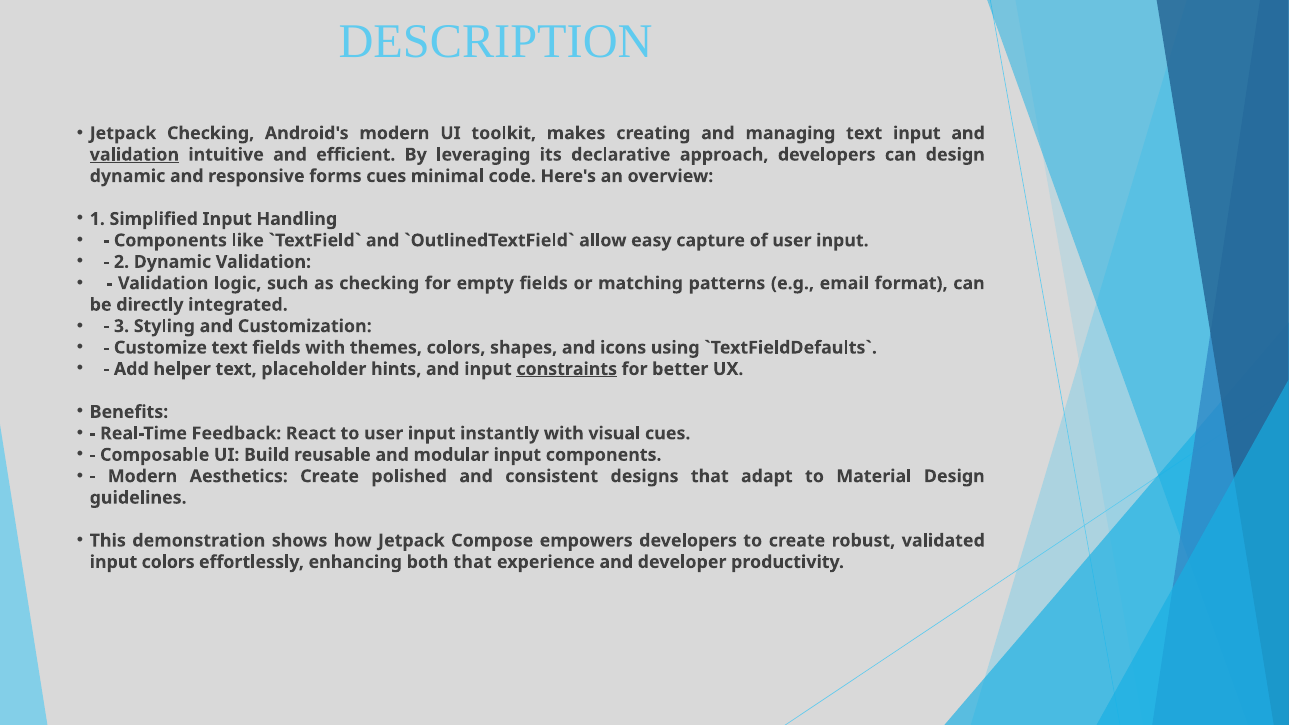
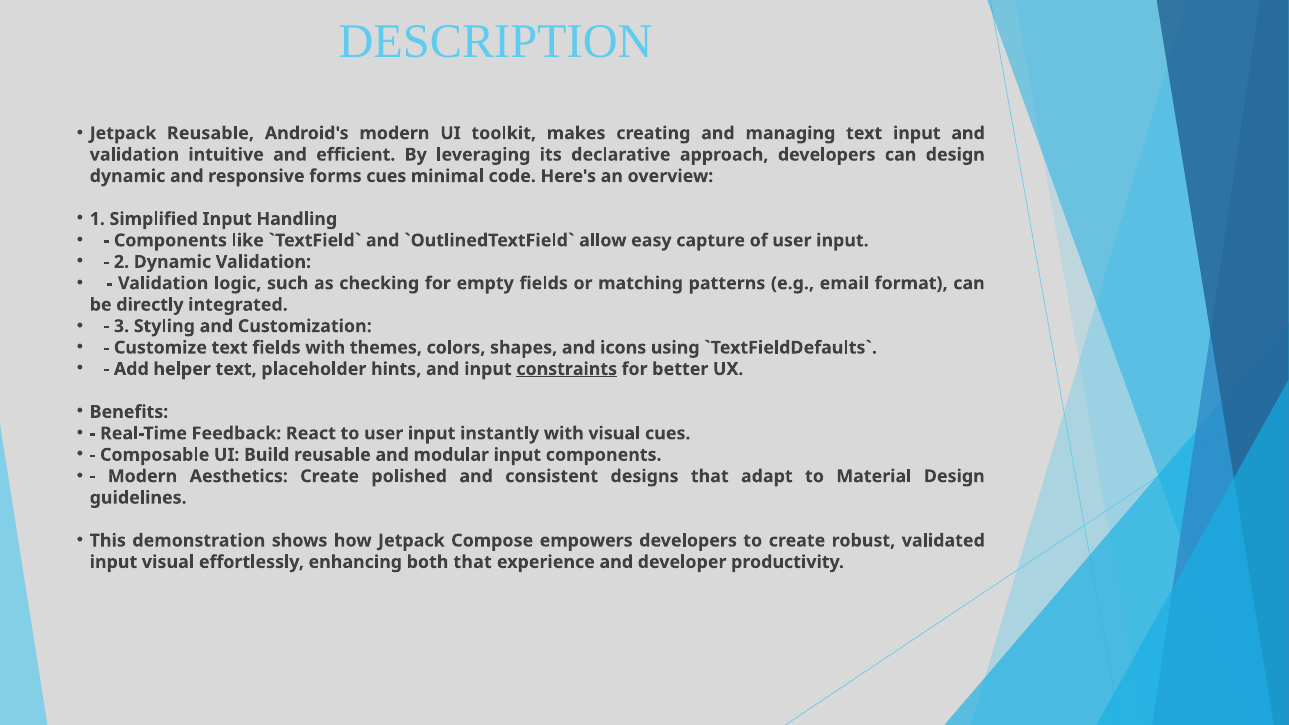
Jetpack Checking: Checking -> Reusable (211, 133)
validation underline: present -> none (134, 155)
input colors: colors -> visual (168, 562)
